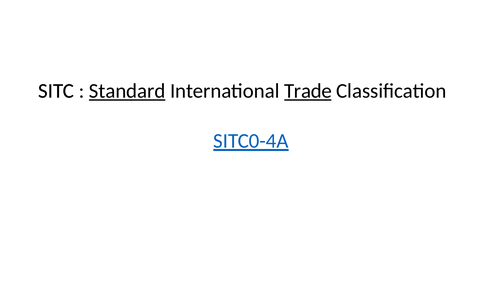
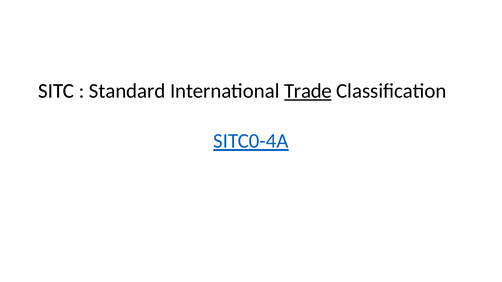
Standard underline: present -> none (127, 91)
